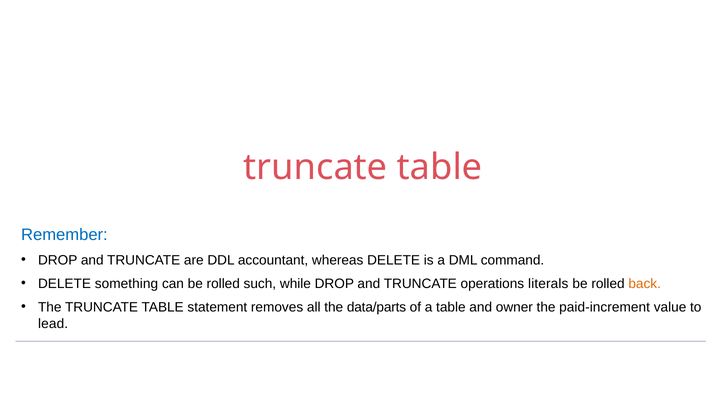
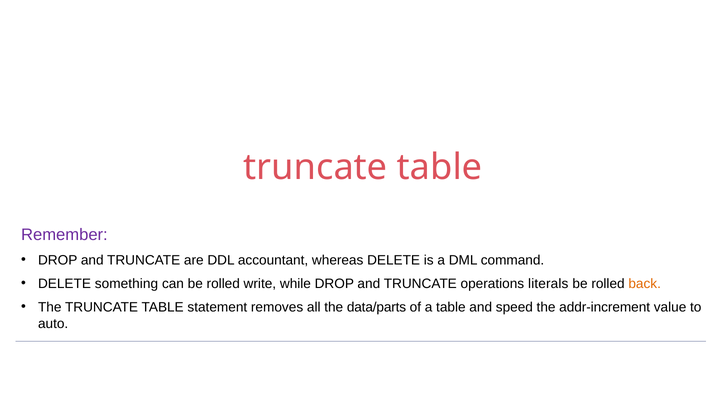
Remember colour: blue -> purple (64, 235)
such: such -> write (260, 284)
owner: owner -> speed (514, 307)
paid-increment: paid-increment -> addr-increment (605, 307)
lead: lead -> auto (53, 324)
